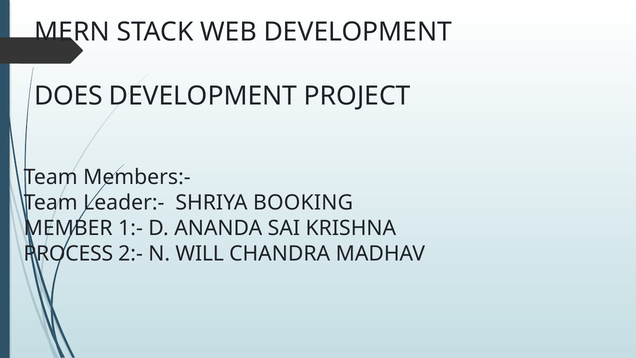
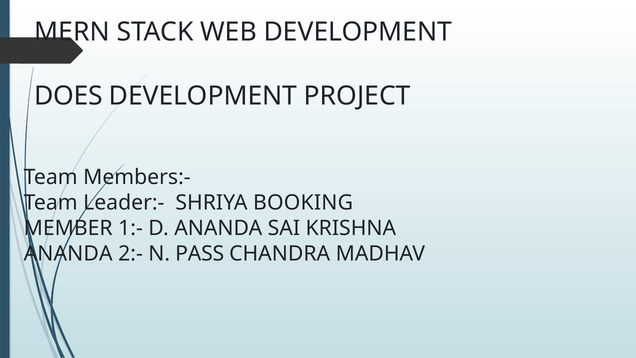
PROCESS: PROCESS -> ANANDA (68, 253)
WILL: WILL -> PASS (200, 253)
